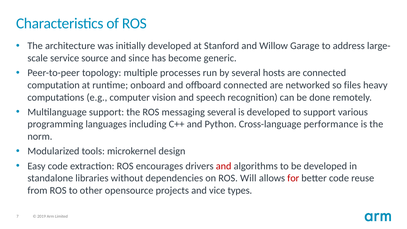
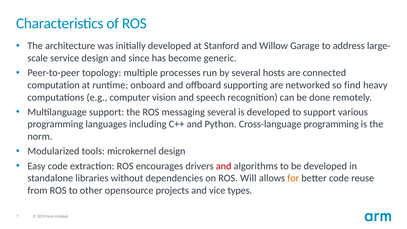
service source: source -> design (95, 58)
offboard connected: connected -> supporting (246, 85)
files: files -> find (352, 85)
Cross-language performance: performance -> programming (331, 124)
for colour: red -> orange (293, 178)
